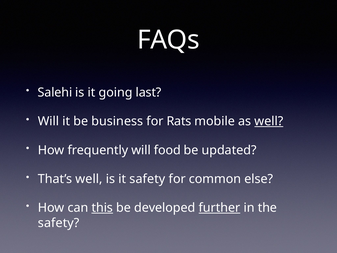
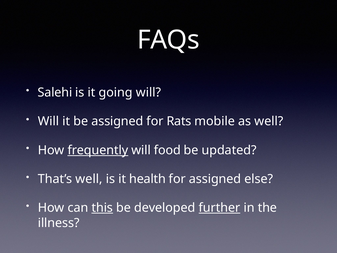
going last: last -> will (148, 92)
be business: business -> assigned (117, 121)
well underline: present -> none (269, 121)
frequently underline: none -> present (98, 150)
it safety: safety -> health (148, 179)
for common: common -> assigned (215, 179)
safety: safety -> illness (59, 223)
